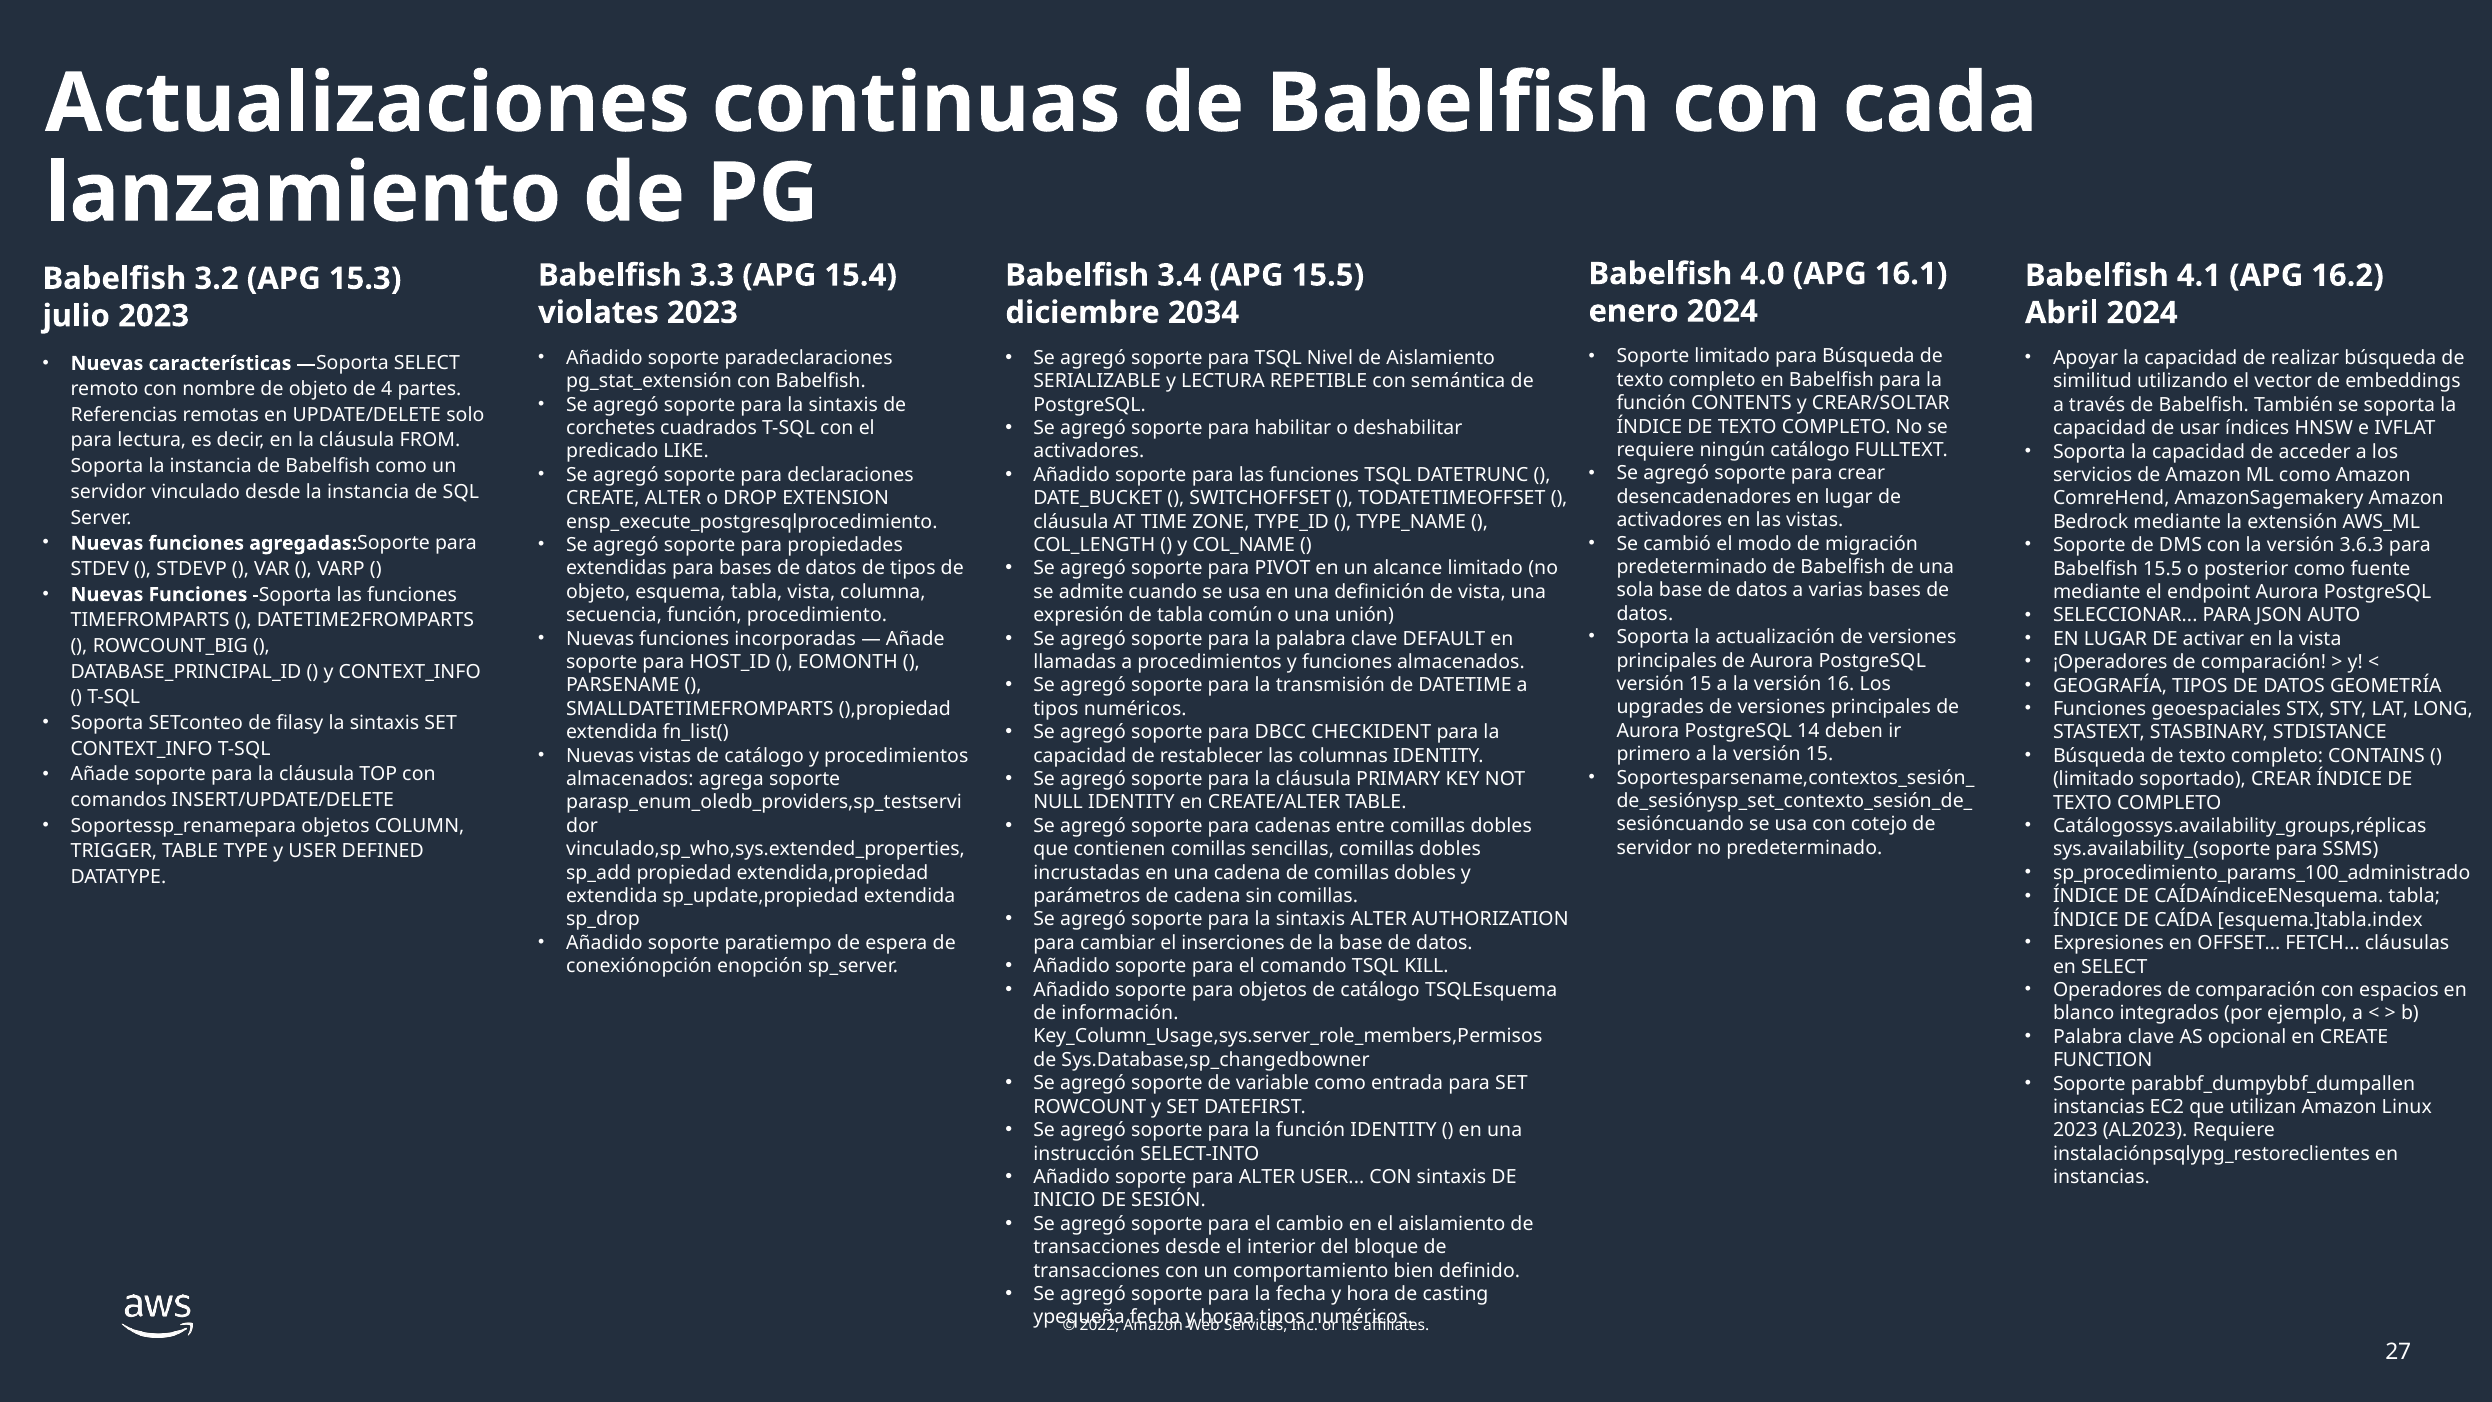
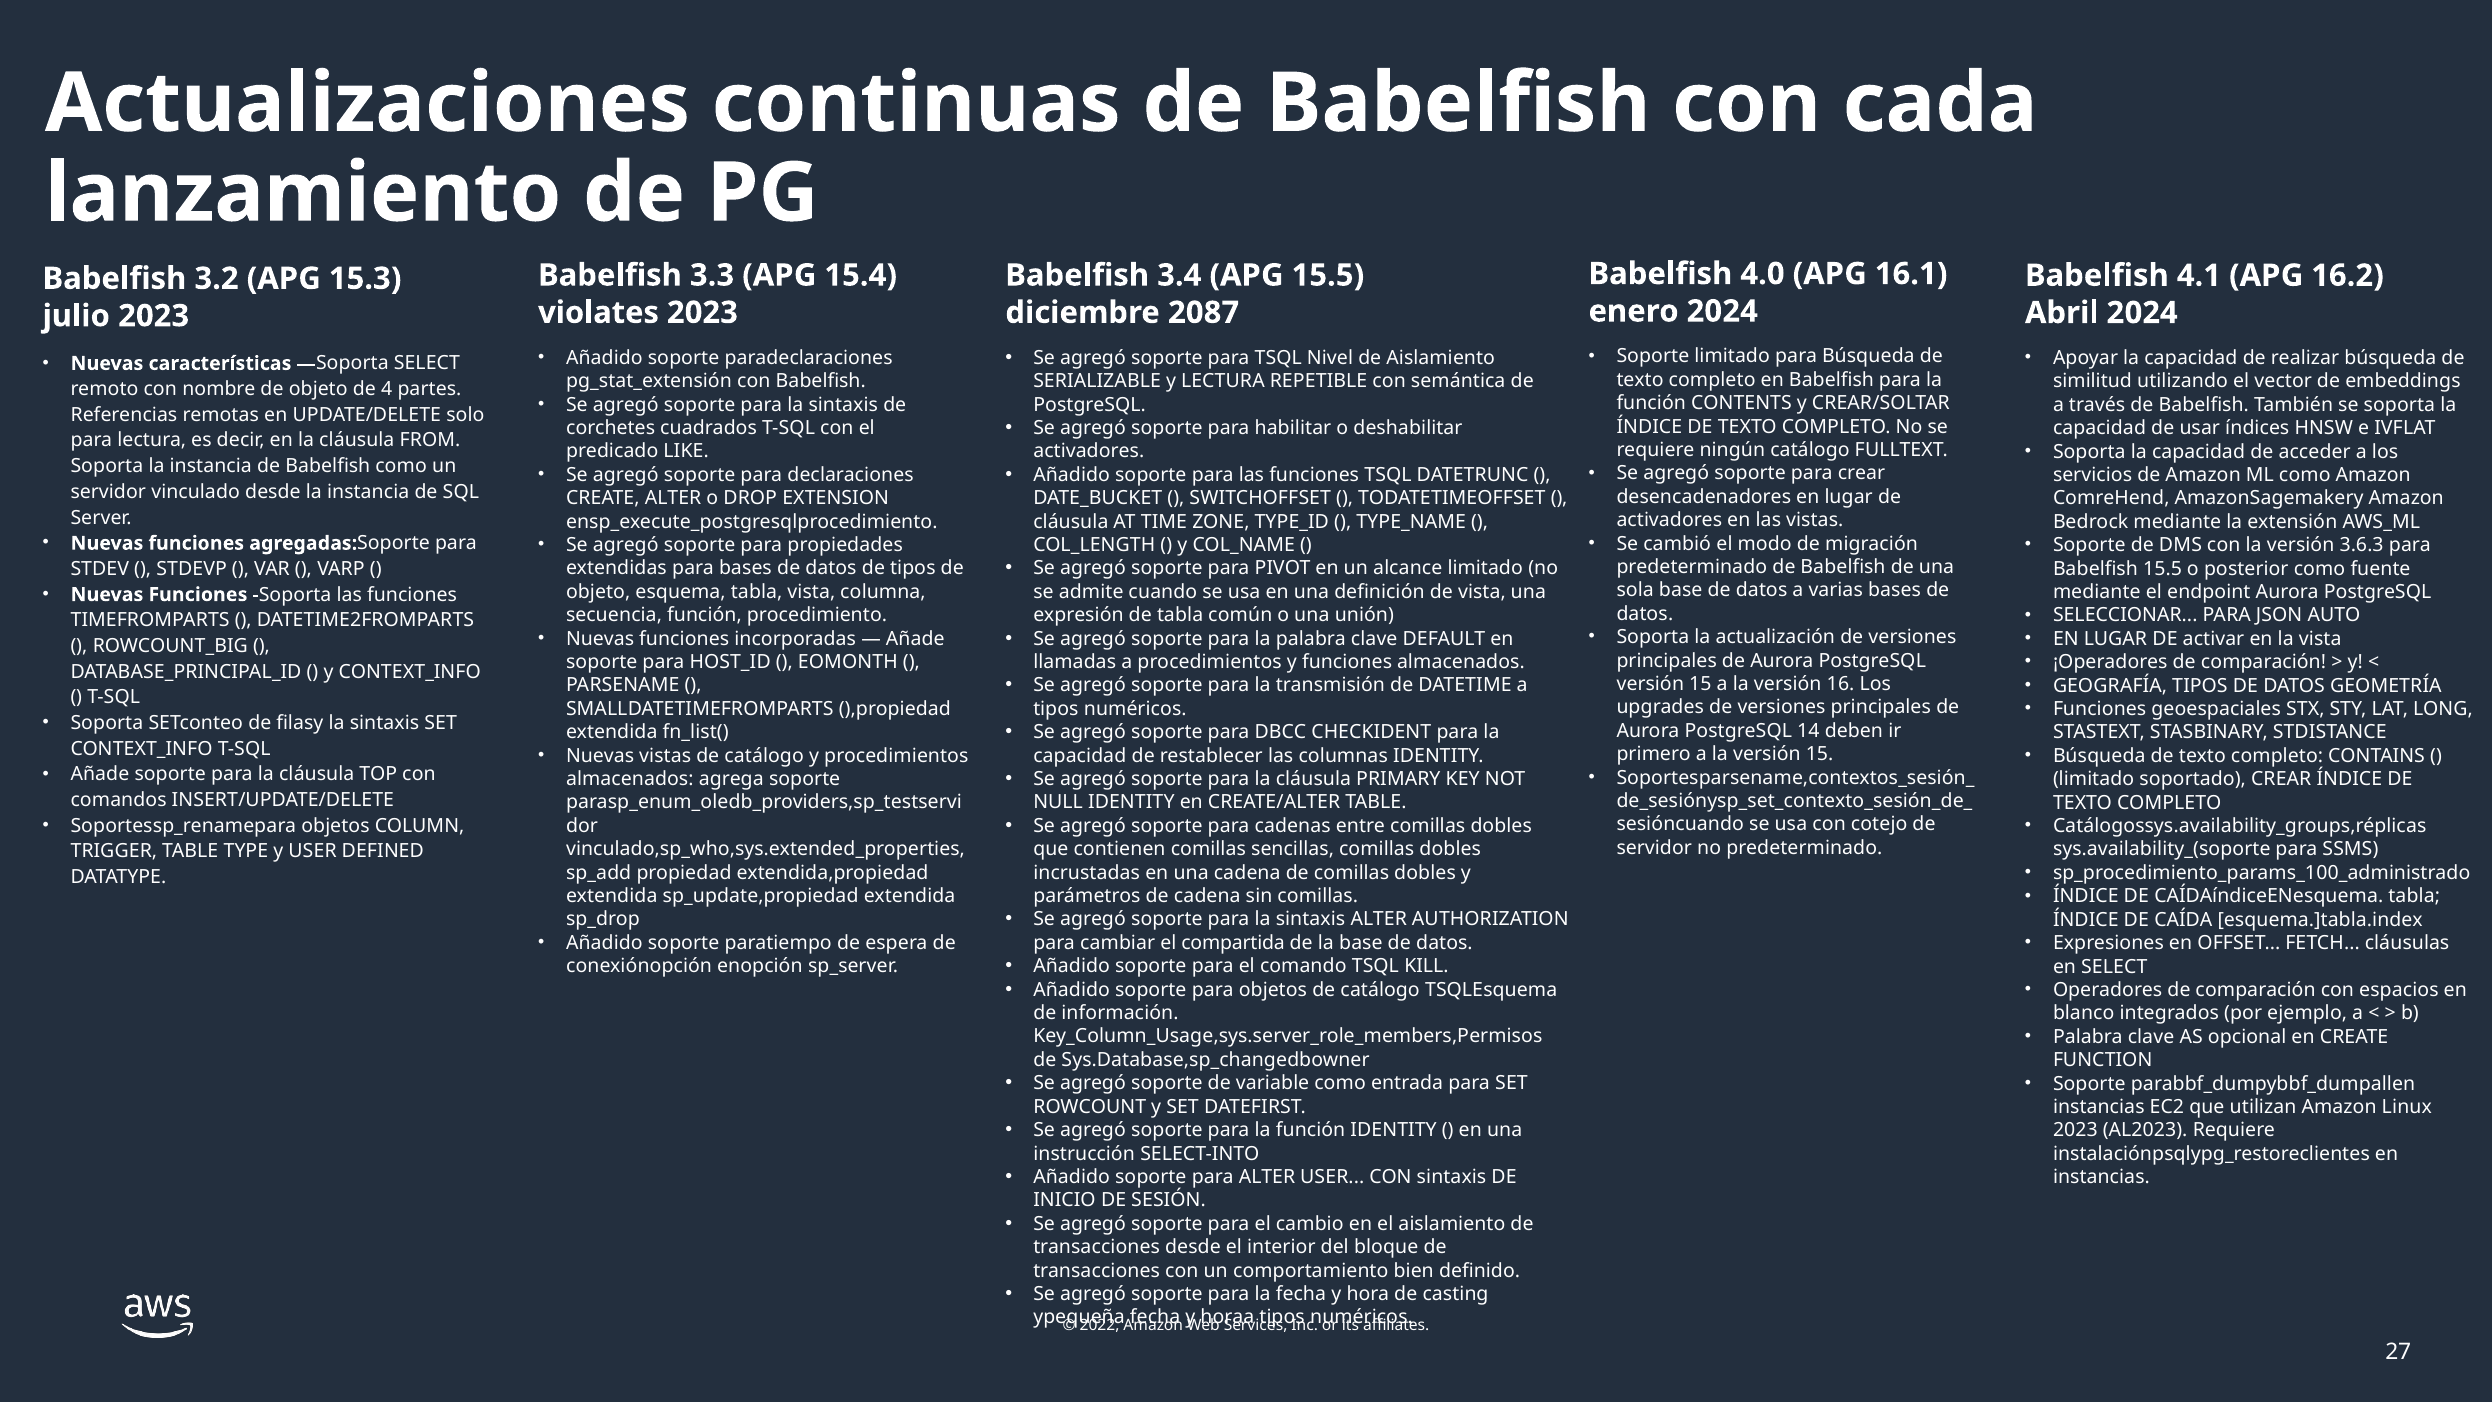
2034: 2034 -> 2087 (1204, 313)
inserciones: inserciones -> compartida (1233, 943)
